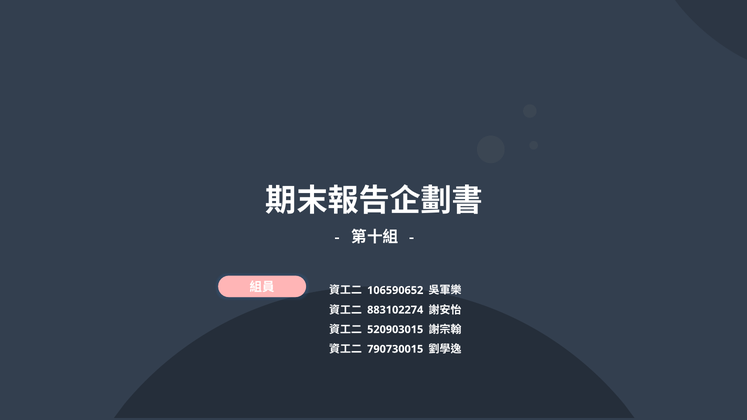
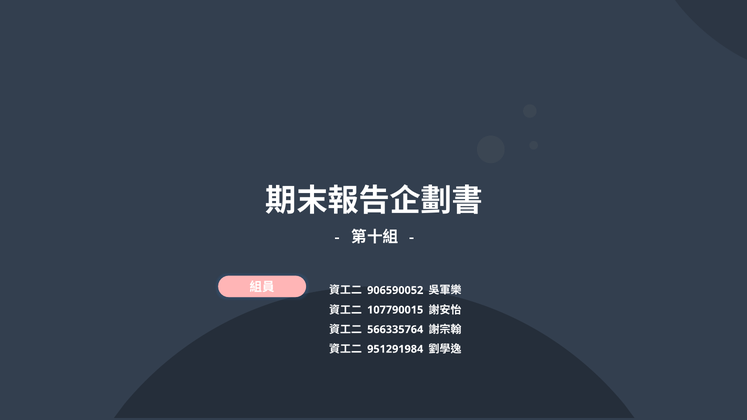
106590652: 106590652 -> 906590052 (395, 290)
883102274: 883102274 -> 107790015 (395, 310)
520903015: 520903015 -> 566335764 (395, 330)
790730015: 790730015 -> 951291984 (395, 349)
